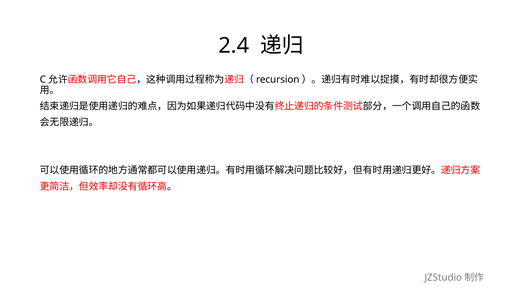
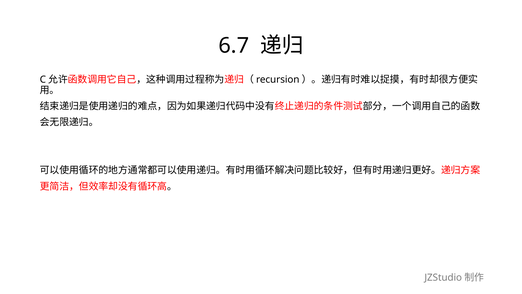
2.4: 2.4 -> 6.7 (234, 46)
